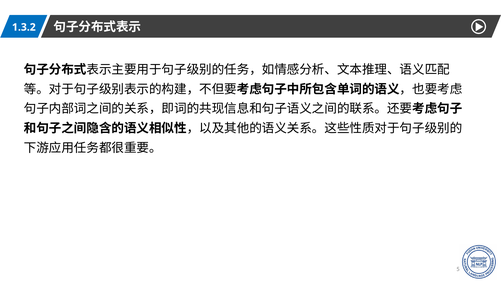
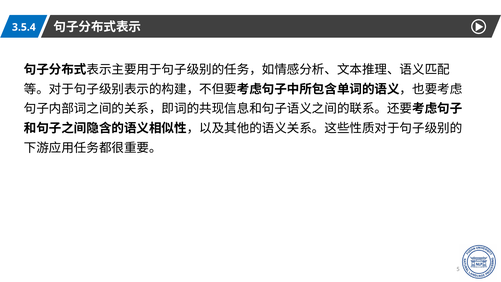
1.3.2: 1.3.2 -> 3.5.4 (24, 27)
